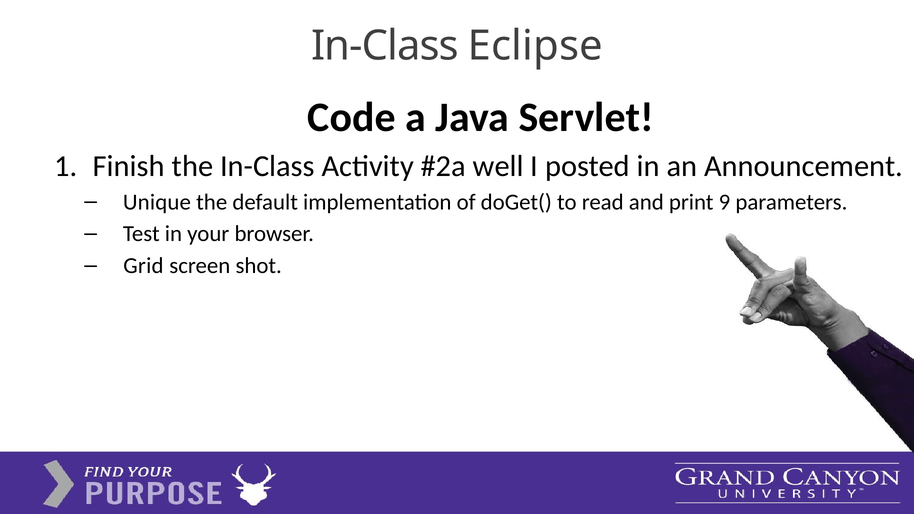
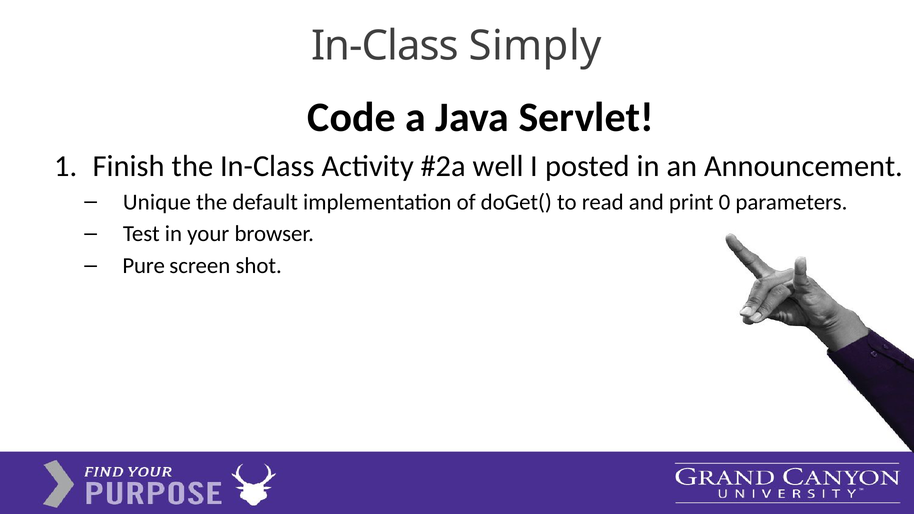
Eclipse: Eclipse -> Simply (535, 46)
9: 9 -> 0 (725, 202)
Grid: Grid -> Pure (144, 266)
